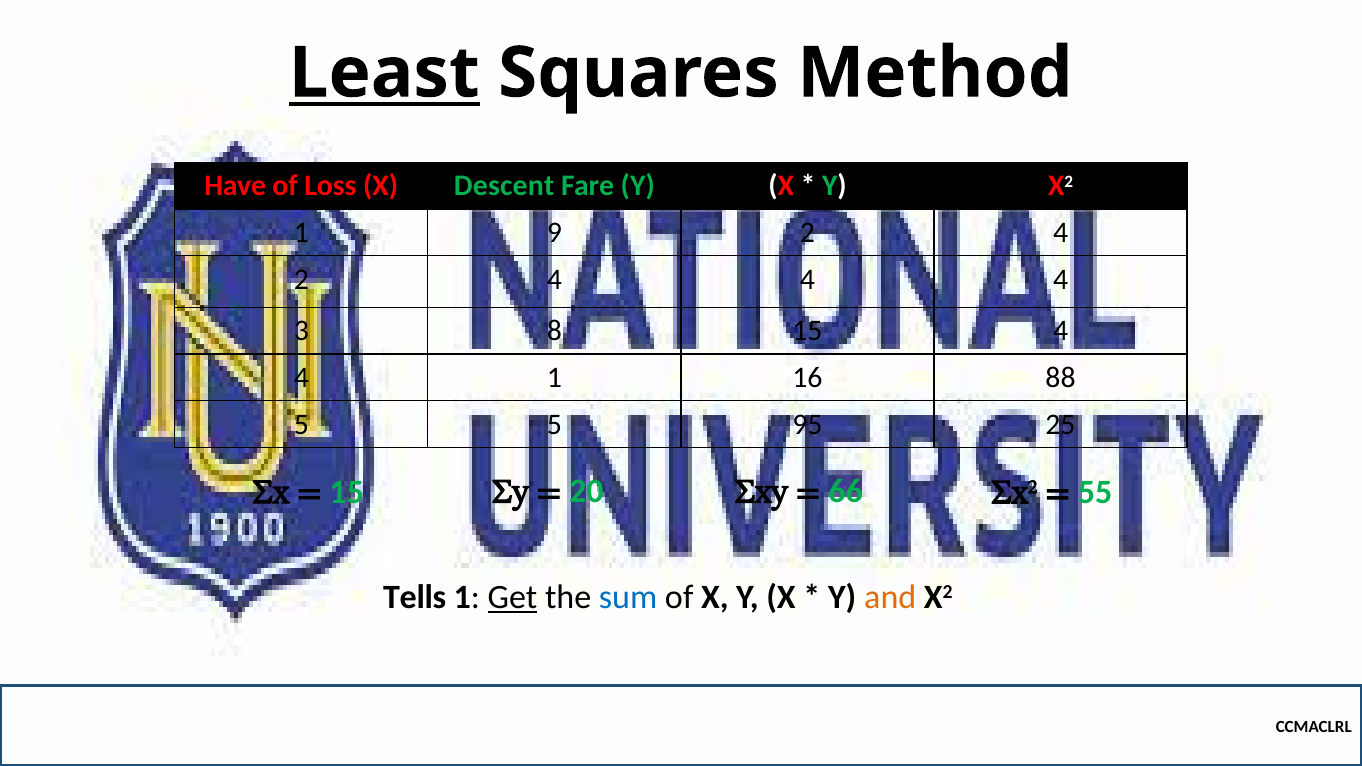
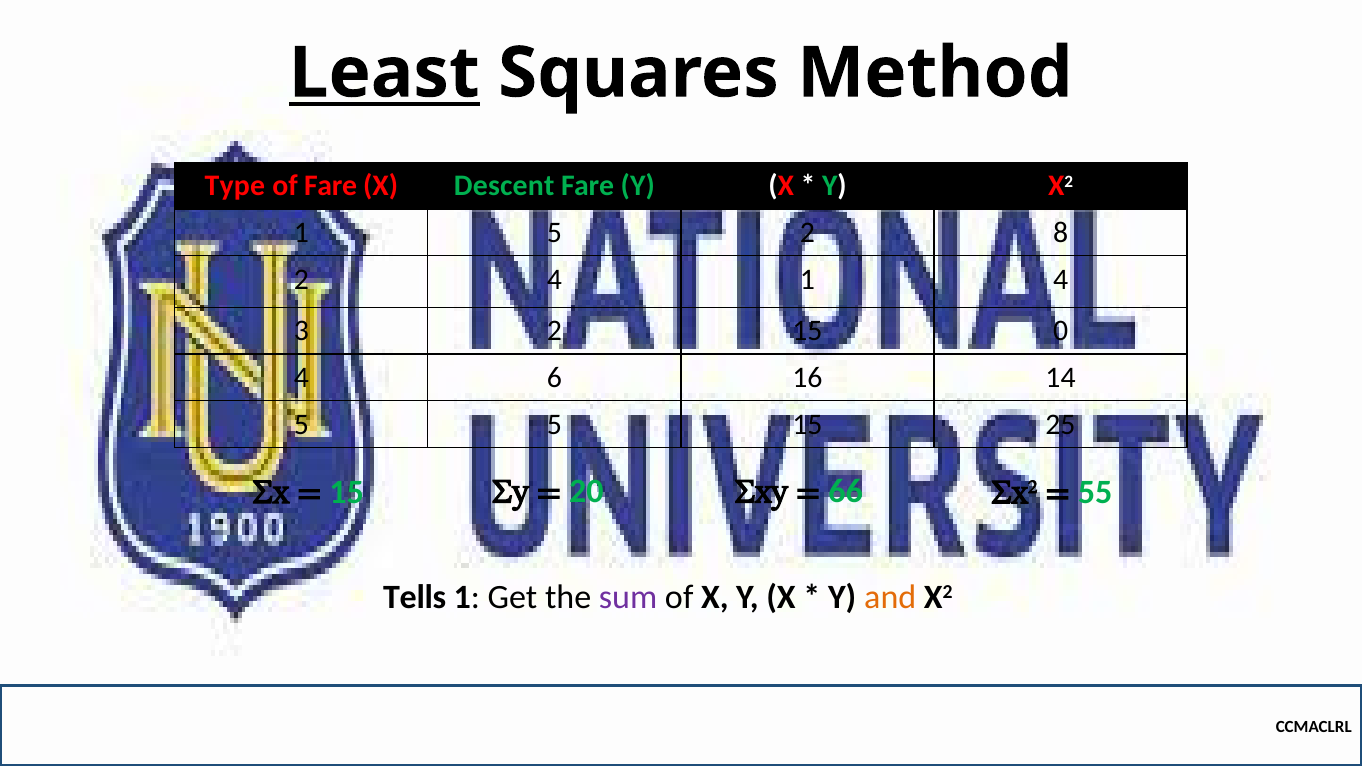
Have: Have -> Type (235, 186)
of Loss: Loss -> Fare (331, 186)
1 9: 9 -> 5 (554, 233)
4: 4 -> 8 (1061, 233)
2 4 4: 4 -> 1 (808, 280)
3 8: 8 -> 2 (554, 331)
15 4: 4 -> 0 (1061, 331)
4 1: 1 -> 6 (554, 378)
88: 88 -> 14 (1061, 378)
5 95: 95 -> 15 (807, 425)
Get underline: present -> none (513, 598)
sum colour: blue -> purple (628, 598)
